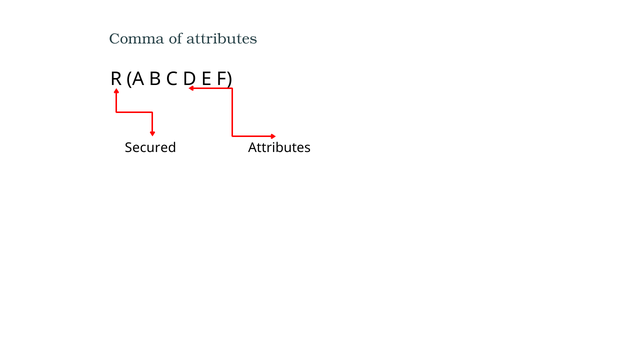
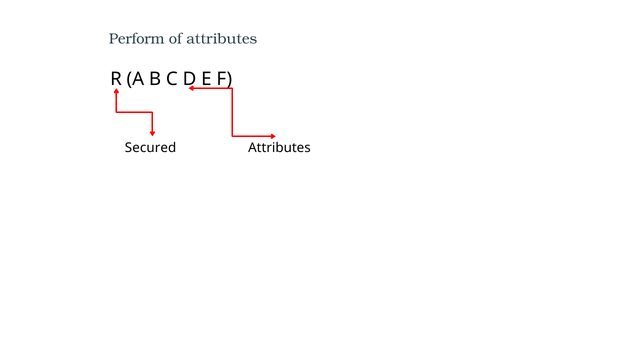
Comma: Comma -> Perform (137, 39)
